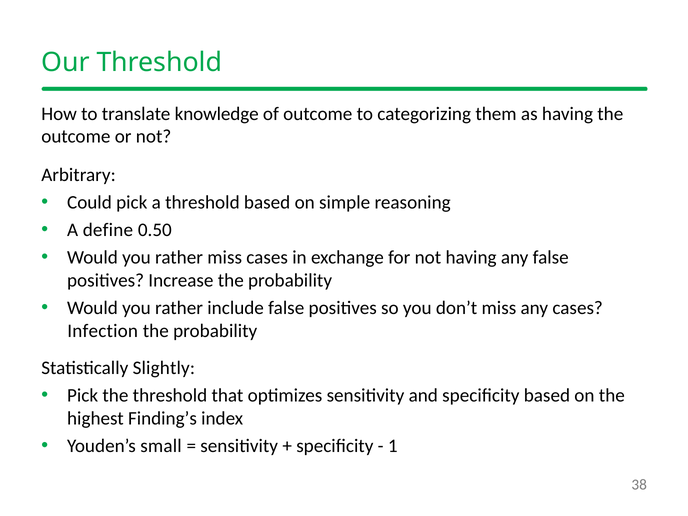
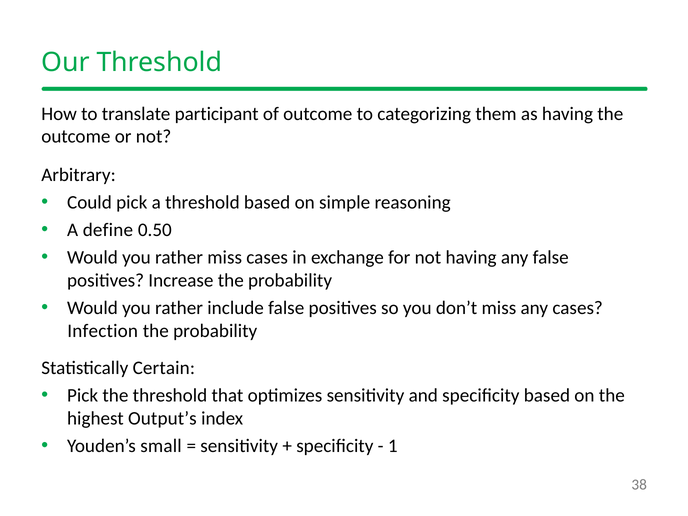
knowledge: knowledge -> participant (217, 114)
Slightly: Slightly -> Certain (164, 368)
Finding’s: Finding’s -> Output’s (162, 419)
